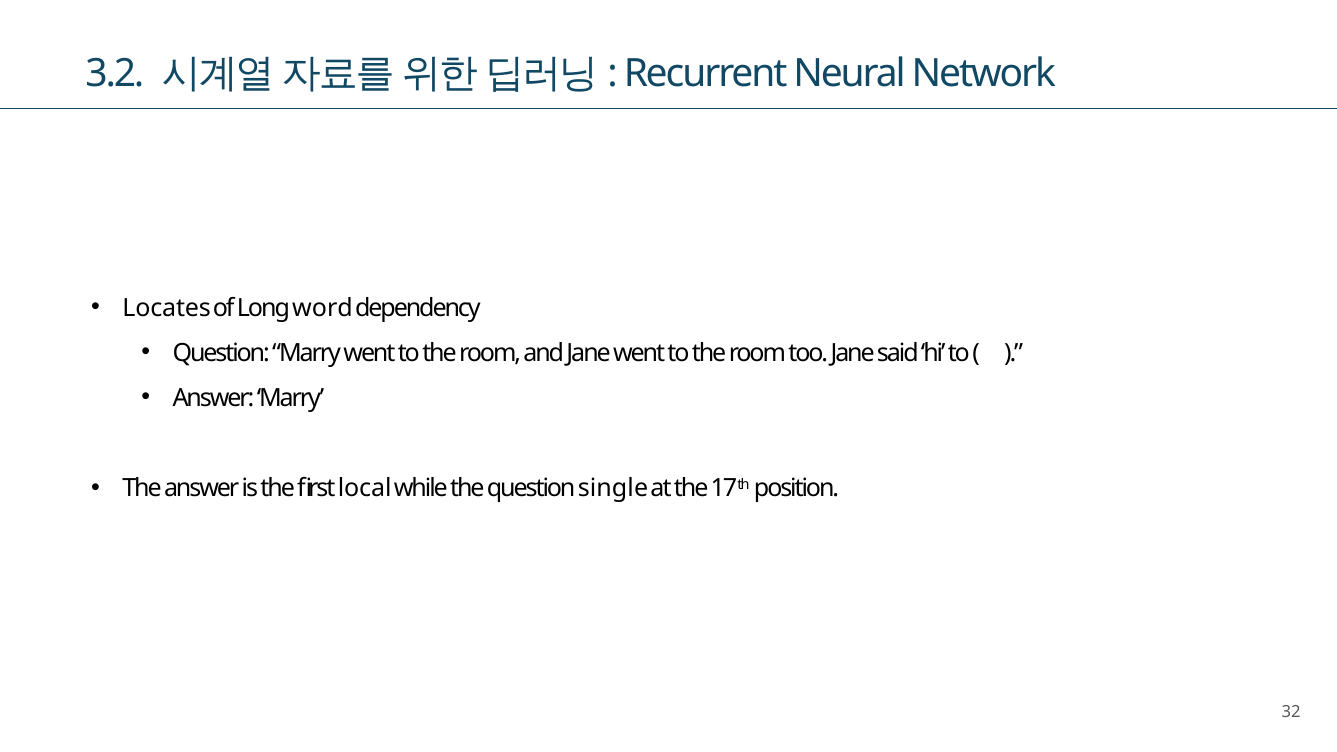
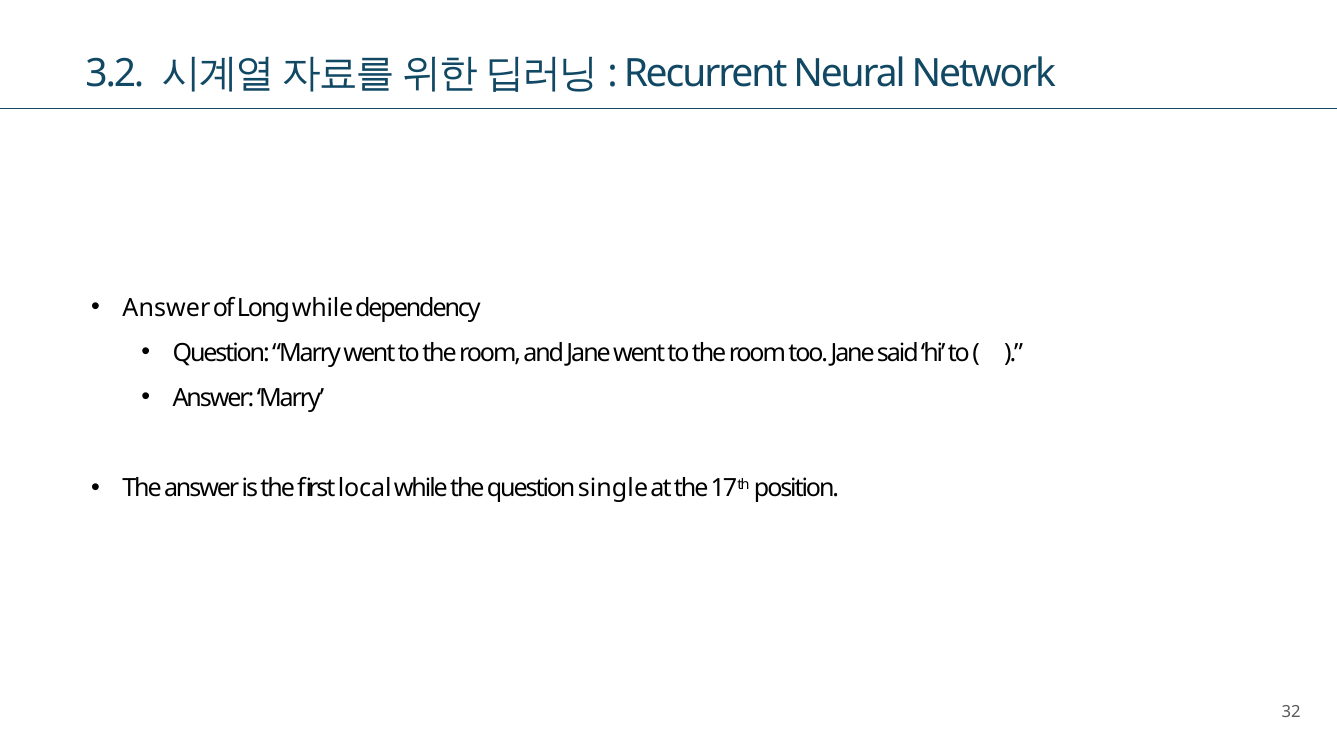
Locates: Locates -> Answer (167, 308)
Long word: word -> while (323, 308)
